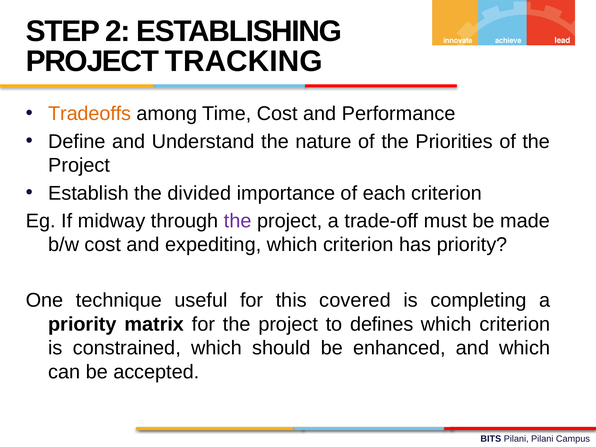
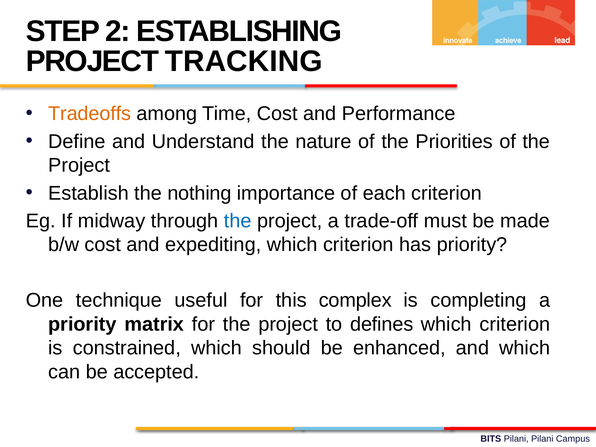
divided: divided -> nothing (199, 193)
the colour: purple -> blue (238, 221)
covered: covered -> complex (355, 300)
